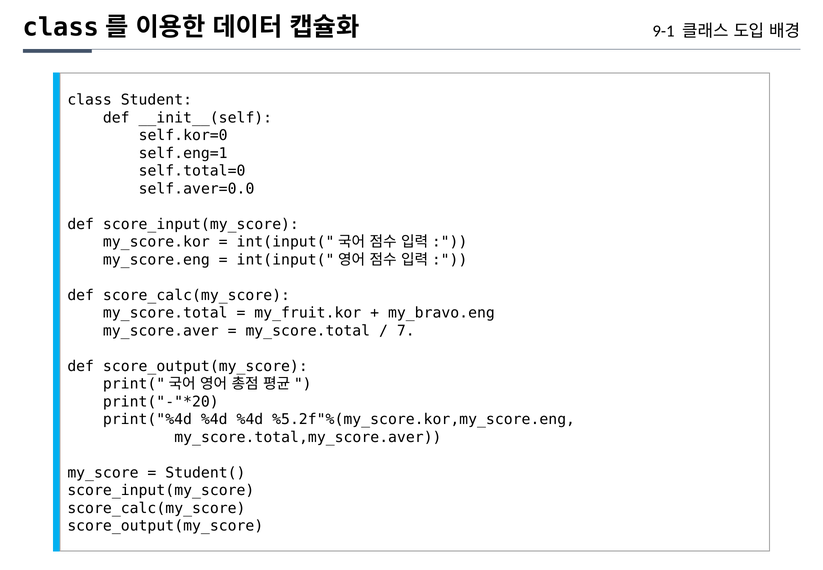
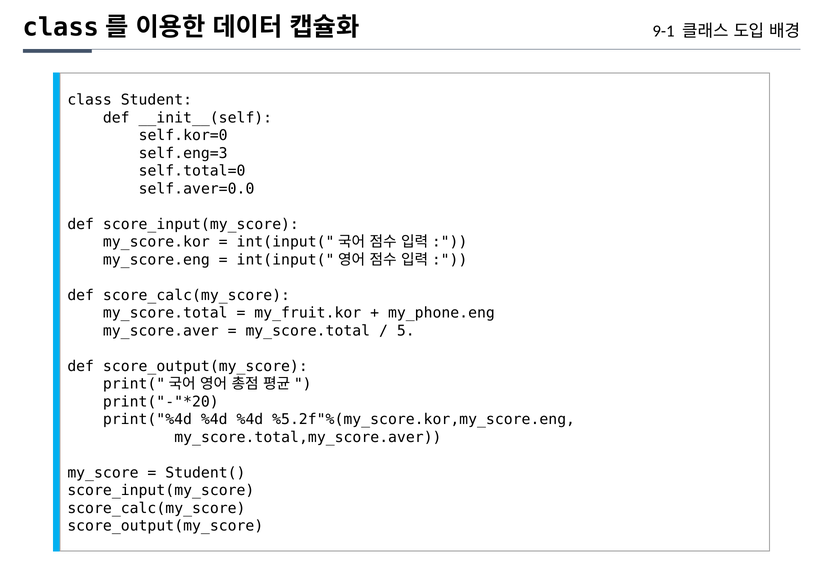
self.eng=1: self.eng=1 -> self.eng=3 (183, 153)
my_bravo.eng: my_bravo.eng -> my_phone.eng (441, 313)
7: 7 -> 5 (406, 331)
